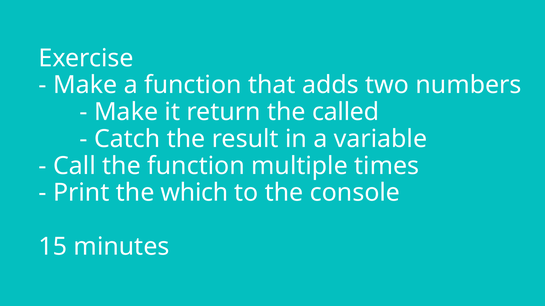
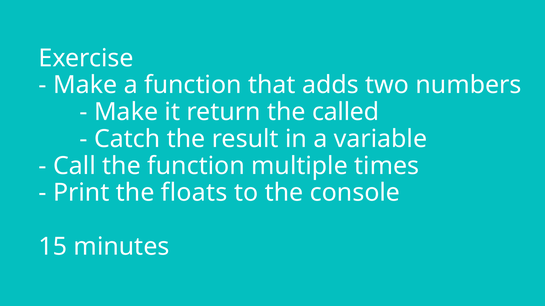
which: which -> floats (194, 193)
